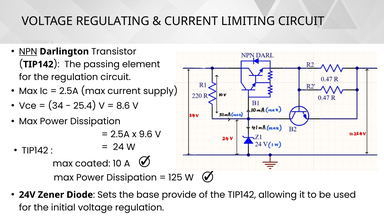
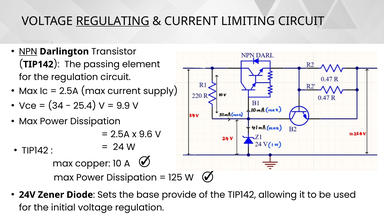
REGULATING underline: none -> present (113, 21)
8.6: 8.6 -> 9.9 (123, 106)
coated: coated -> copper (93, 163)
